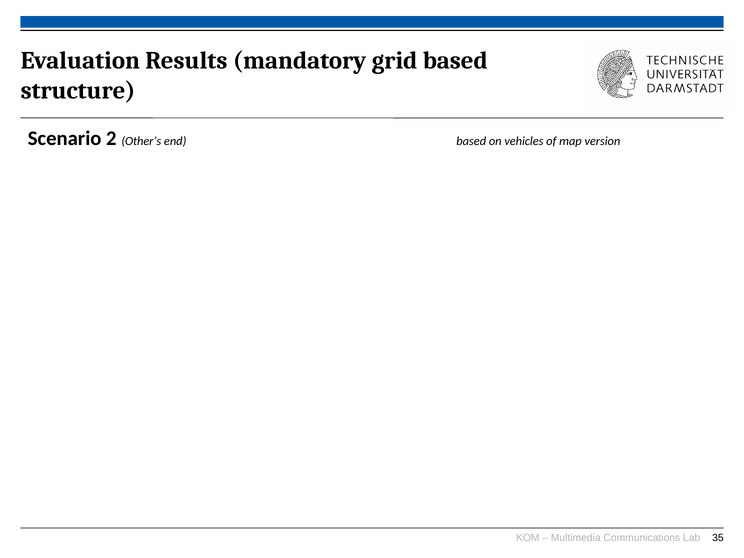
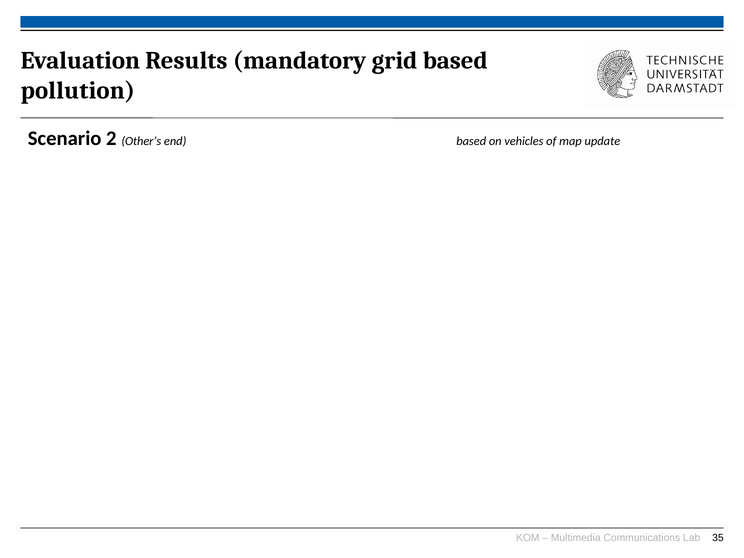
structure: structure -> pollution (78, 90)
version: version -> update (602, 141)
